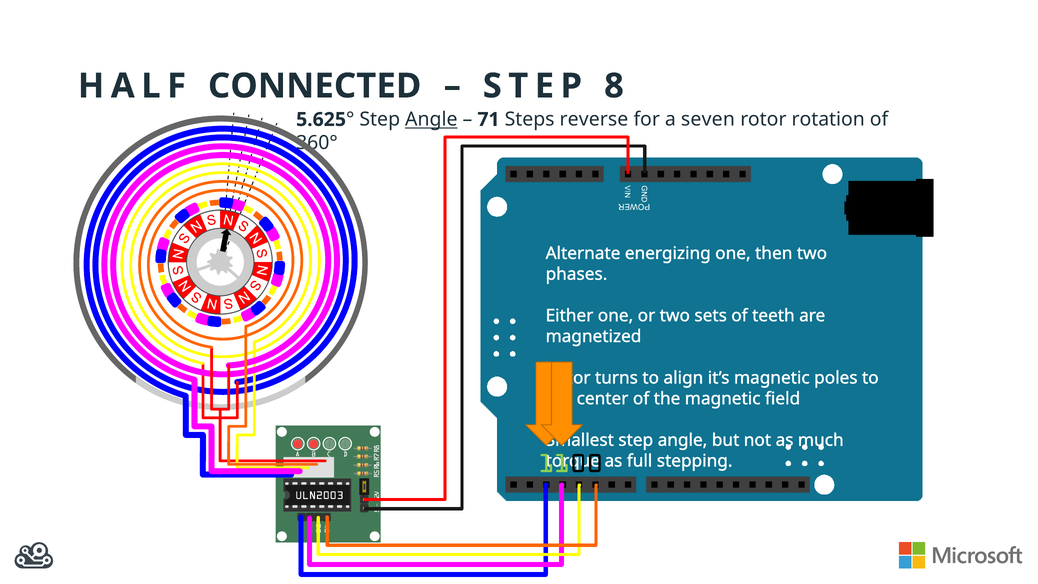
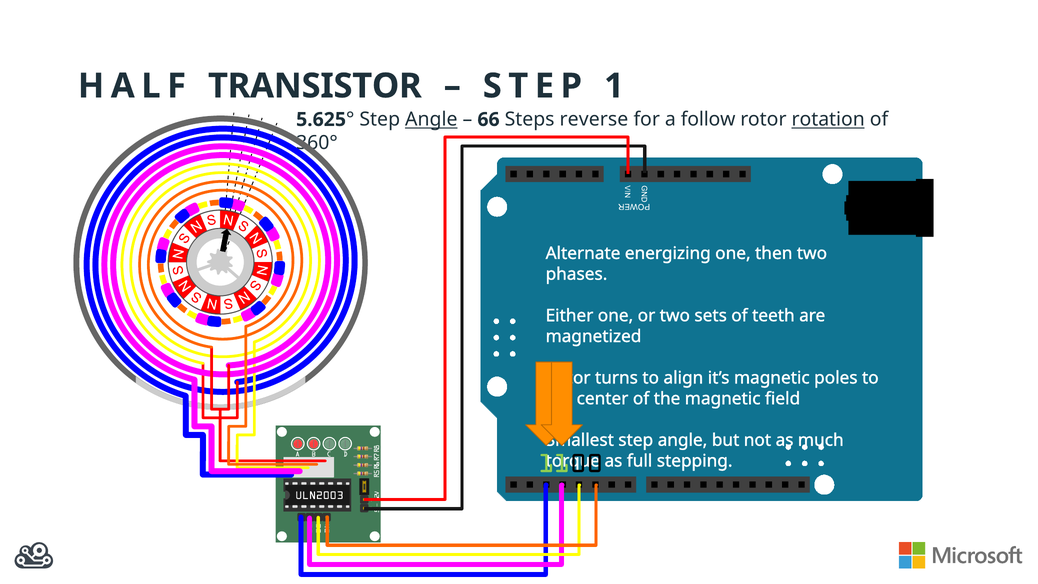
CONNECTED: CONNECTED -> TRANSISTOR (315, 86)
8: 8 -> 1 (614, 86)
71: 71 -> 66 (489, 120)
seven: seven -> follow (708, 120)
rotation underline: none -> present (828, 120)
